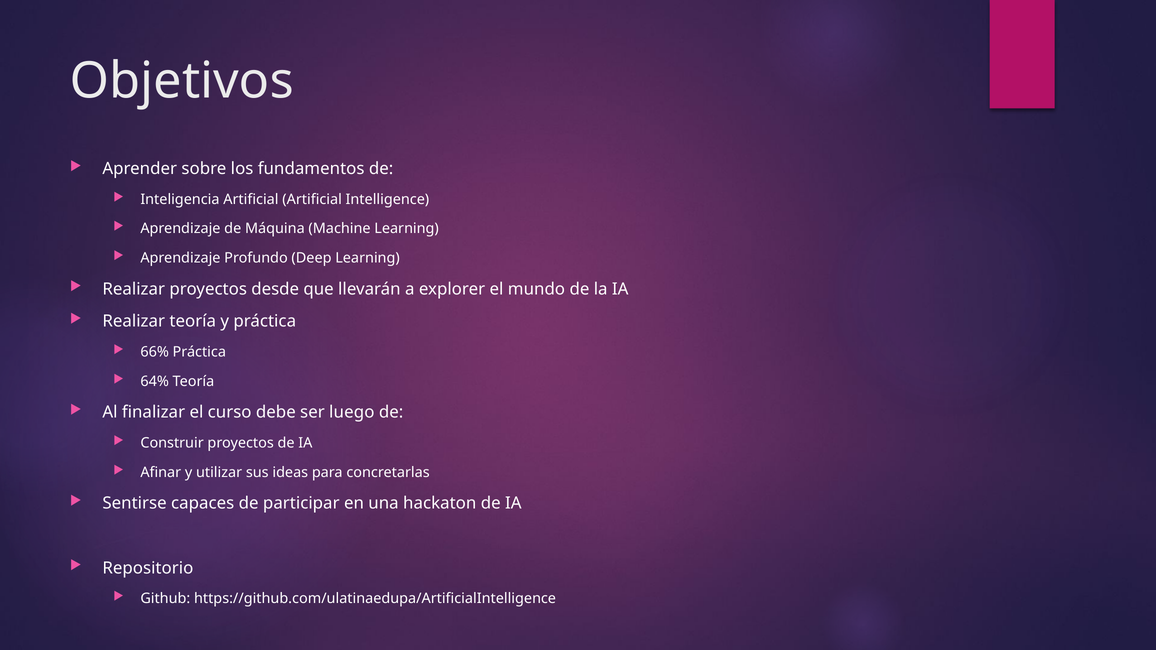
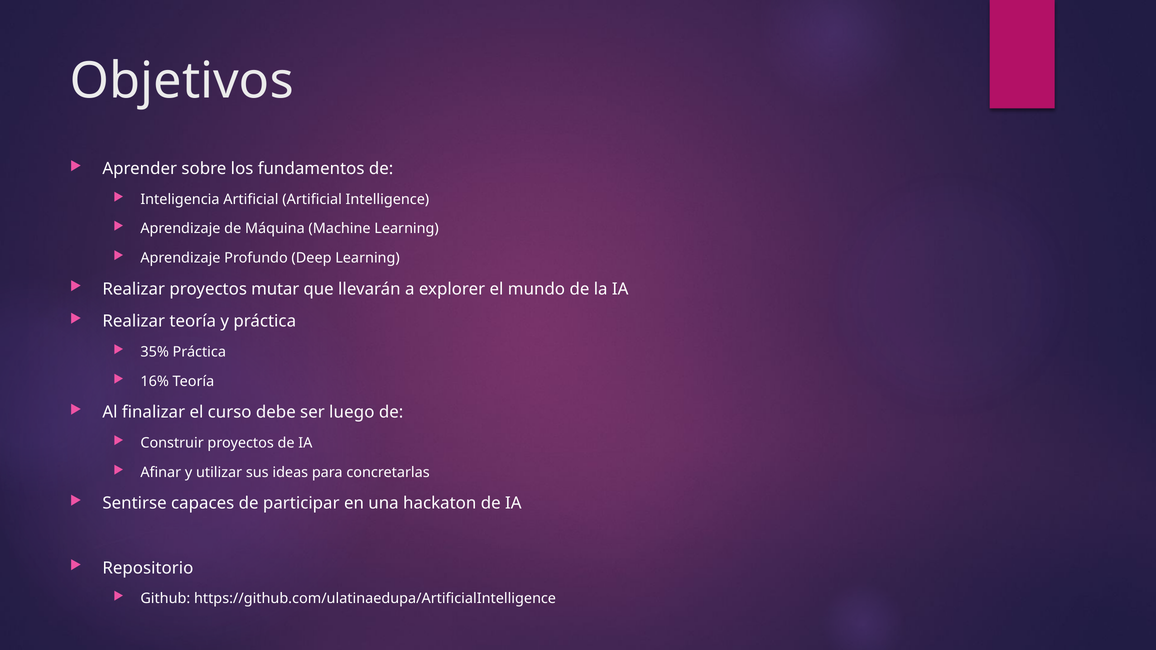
desde: desde -> mutar (275, 289)
66%: 66% -> 35% (155, 352)
64%: 64% -> 16% (155, 381)
